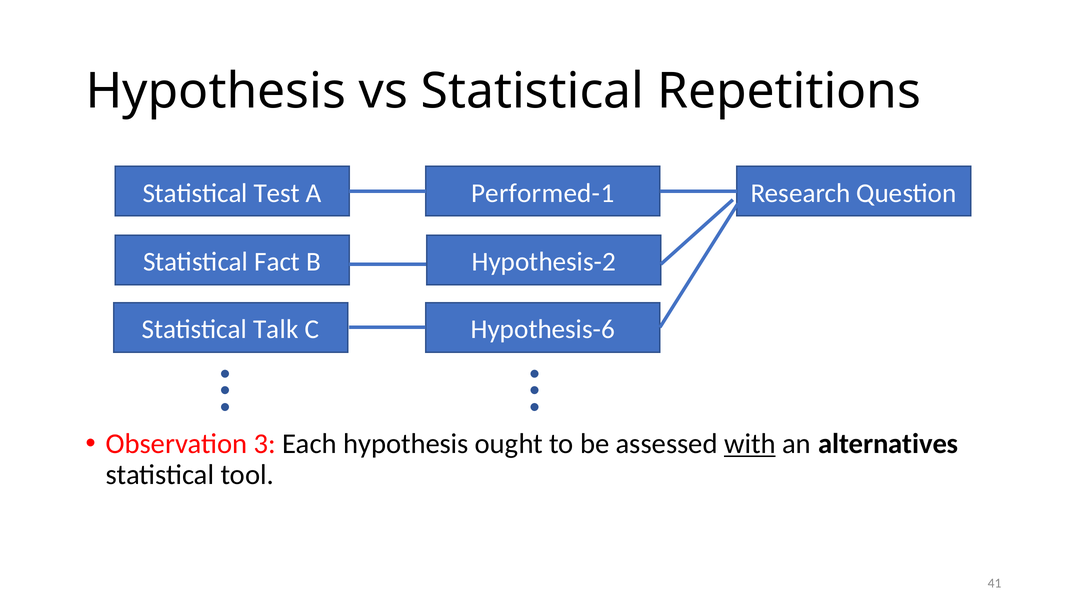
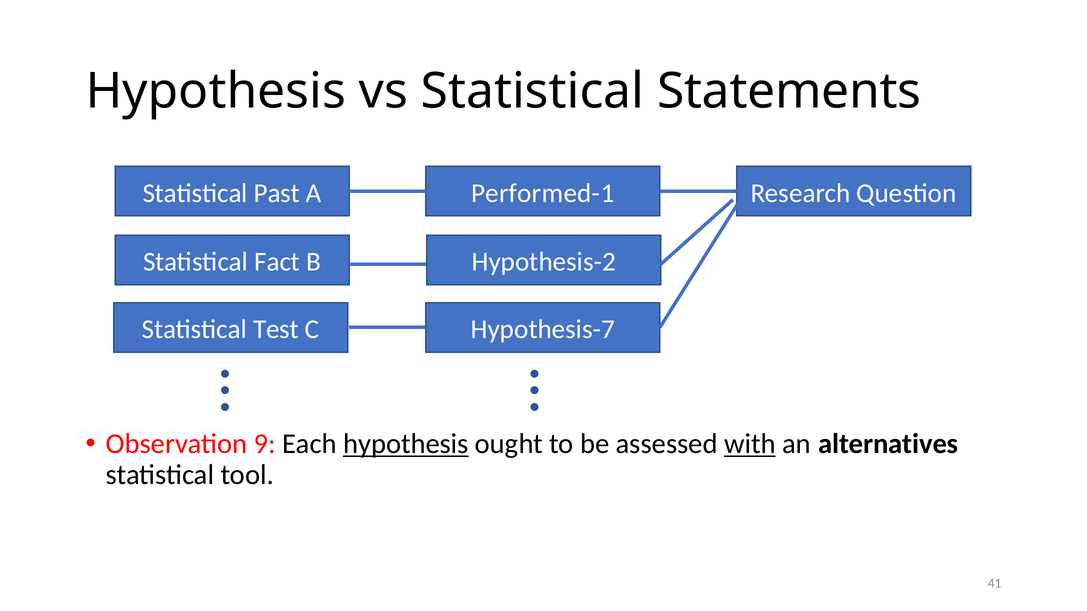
Repetitions: Repetitions -> Statements (789, 91)
Test: Test -> Past (277, 193)
Talk: Talk -> Test (276, 330)
Hypothesis-6: Hypothesis-6 -> Hypothesis-7 (543, 330)
3: 3 -> 9 (265, 444)
hypothesis underline: none -> present (406, 444)
